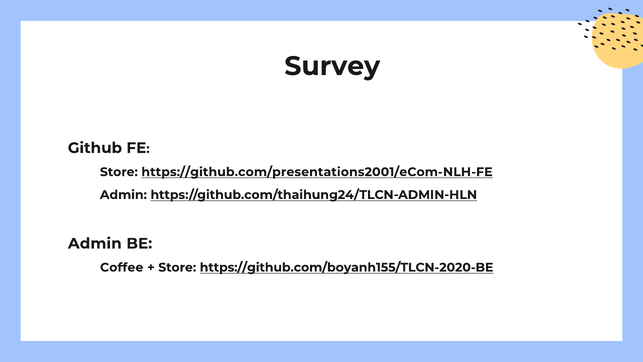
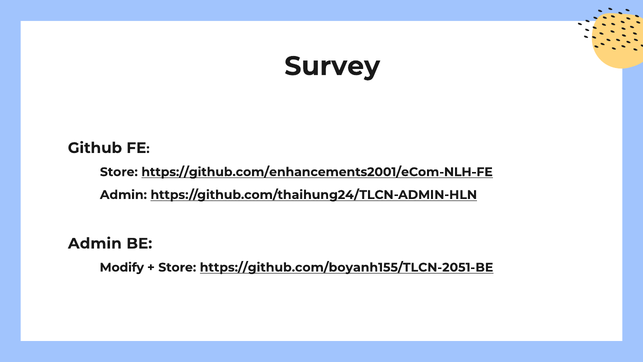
https://github.com/presentations2001/eCom-NLH-FE: https://github.com/presentations2001/eCom-NLH-FE -> https://github.com/enhancements2001/eCom-NLH-FE (317, 172)
Coffee: Coffee -> Modify (122, 267)
https://github.com/boyanh155/TLCN-2020-BE: https://github.com/boyanh155/TLCN-2020-BE -> https://github.com/boyanh155/TLCN-2051-BE (347, 267)
